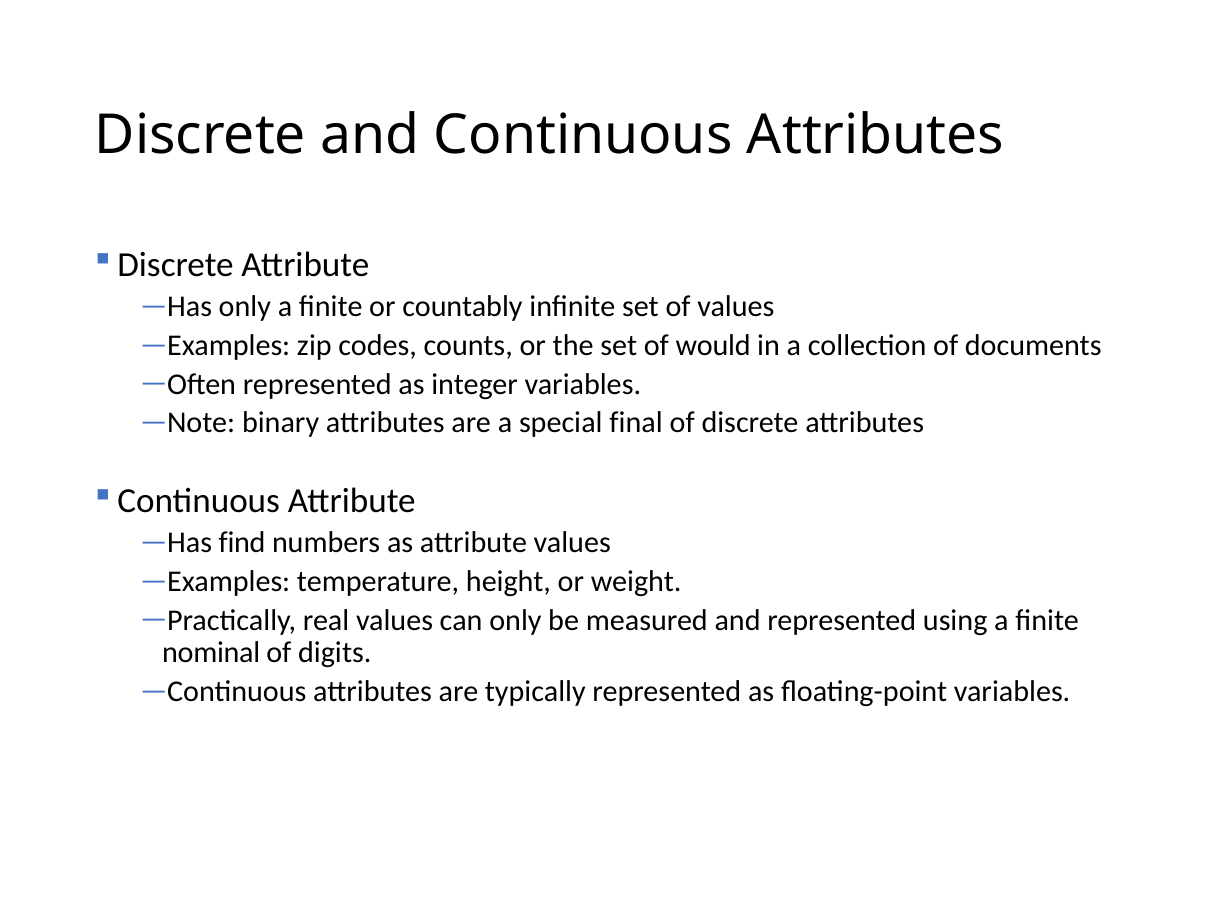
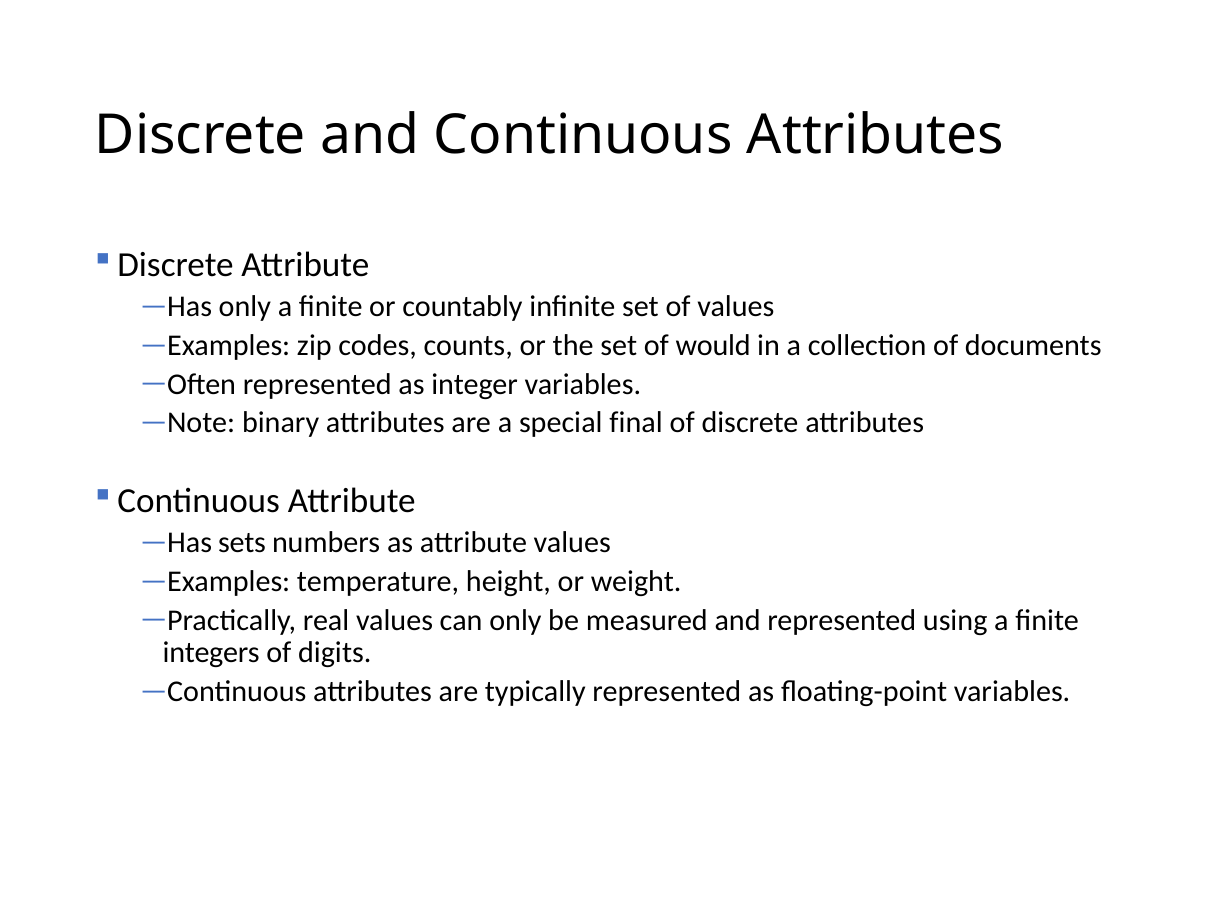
find: find -> sets (242, 543)
nominal: nominal -> integers (211, 653)
